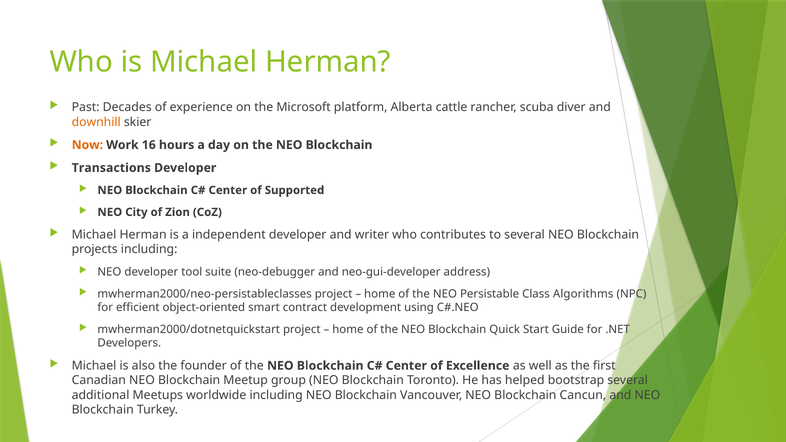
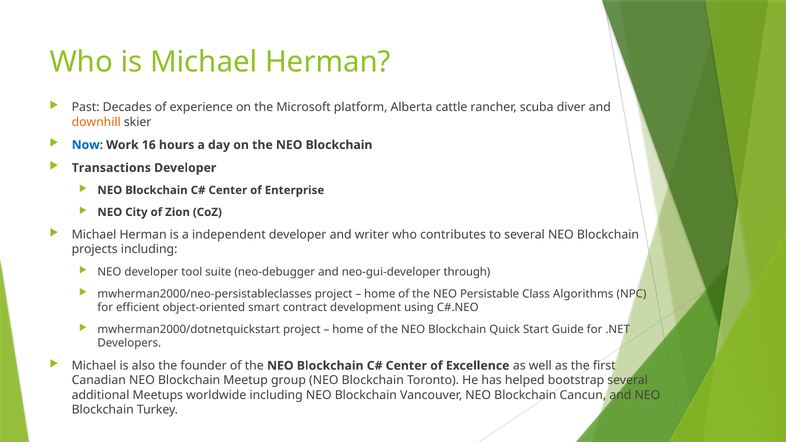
Now colour: orange -> blue (87, 145)
Supported: Supported -> Enterprise (294, 190)
address: address -> through (467, 272)
